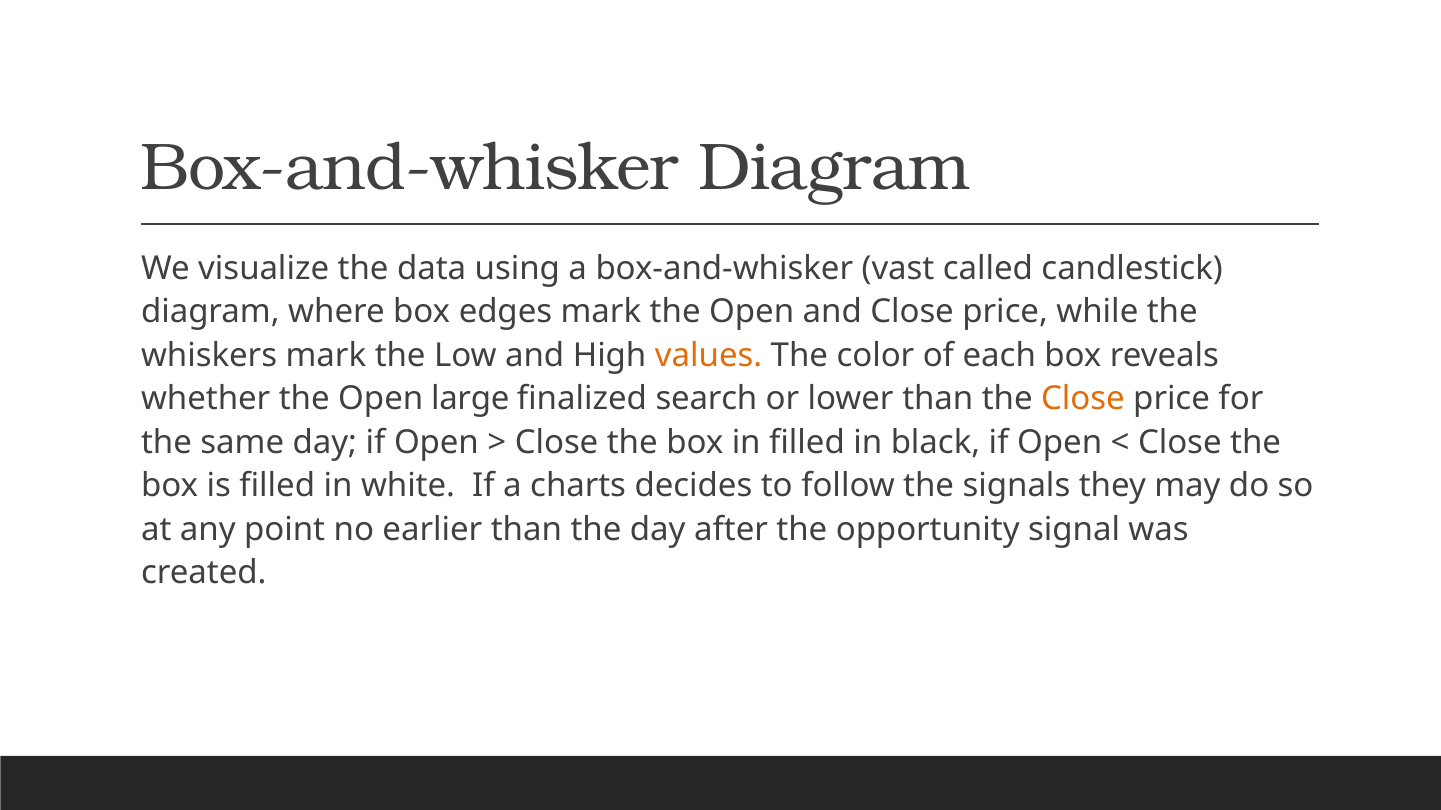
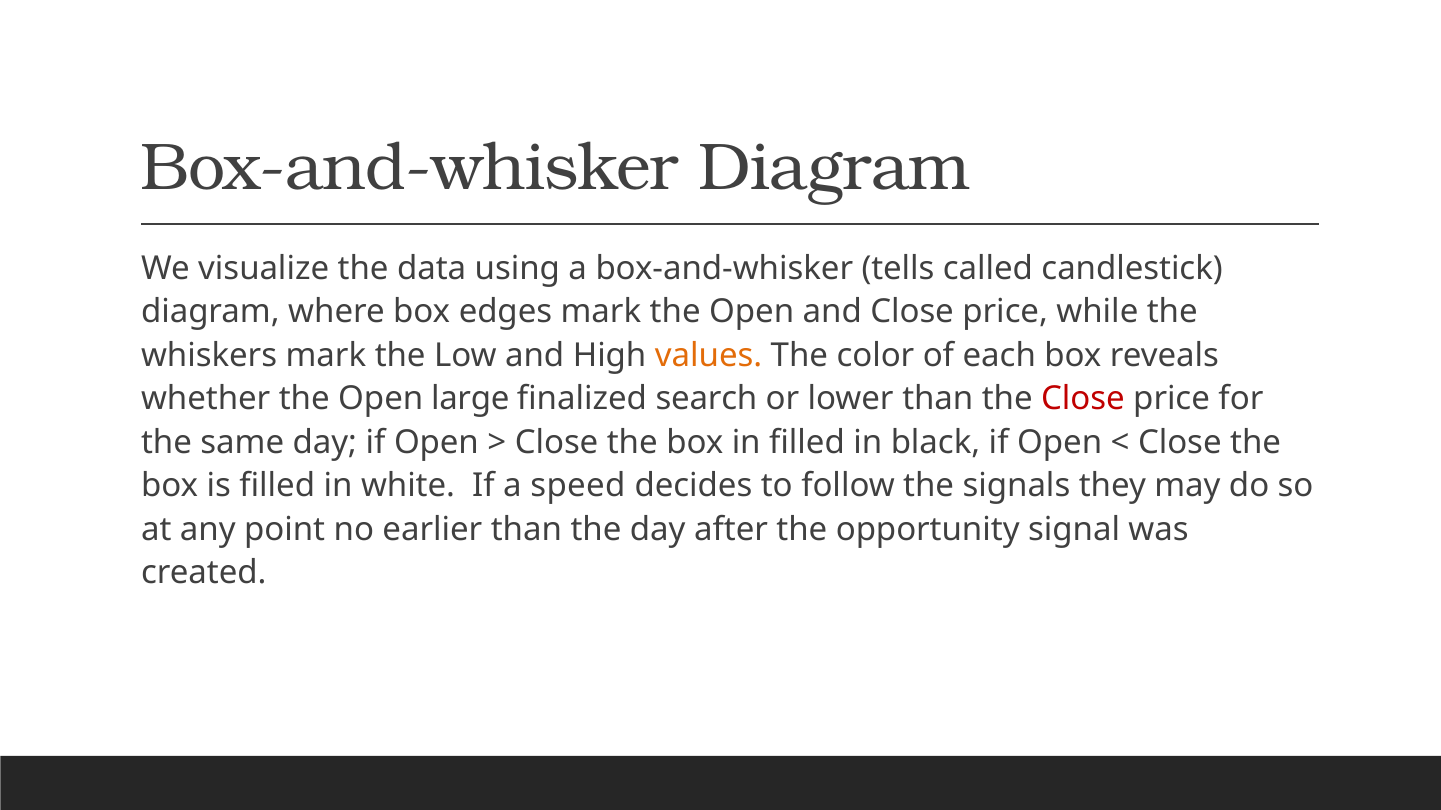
vast: vast -> tells (898, 269)
Close colour: orange -> red (1083, 399)
charts: charts -> speed (578, 486)
